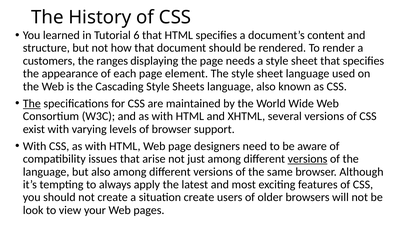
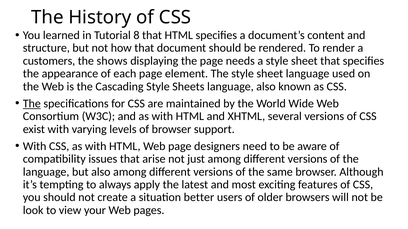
6: 6 -> 8 (136, 35)
ranges: ranges -> shows (112, 61)
versions underline: present -> none (308, 159)
situation create: create -> better (199, 198)
